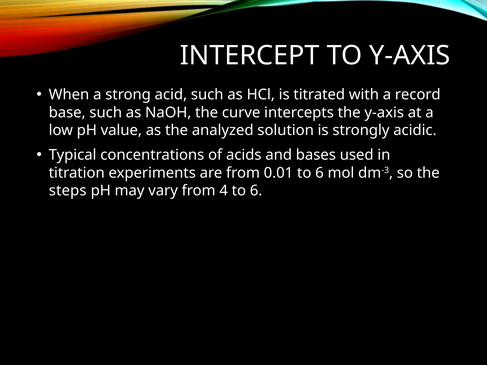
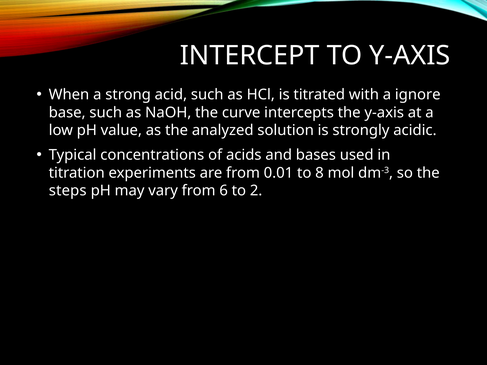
record: record -> ignore (418, 95)
0.01 to 6: 6 -> 8 (320, 173)
4: 4 -> 6 (224, 191)
6: 6 -> 2 (256, 191)
